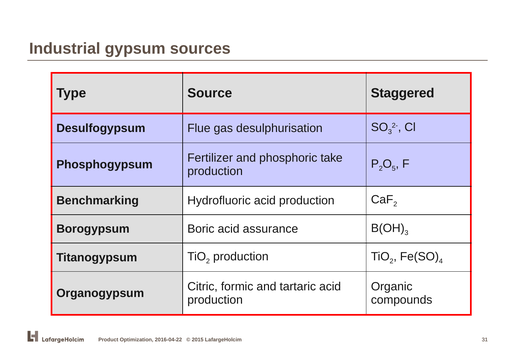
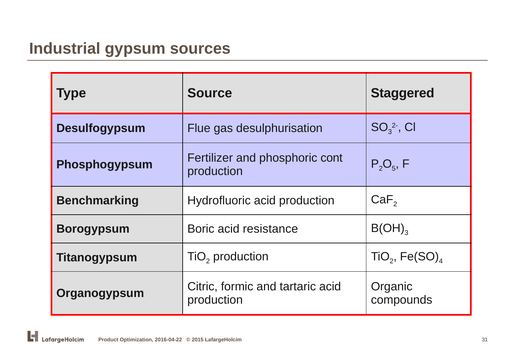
take: take -> cont (332, 158)
assurance: assurance -> resistance (270, 229)
